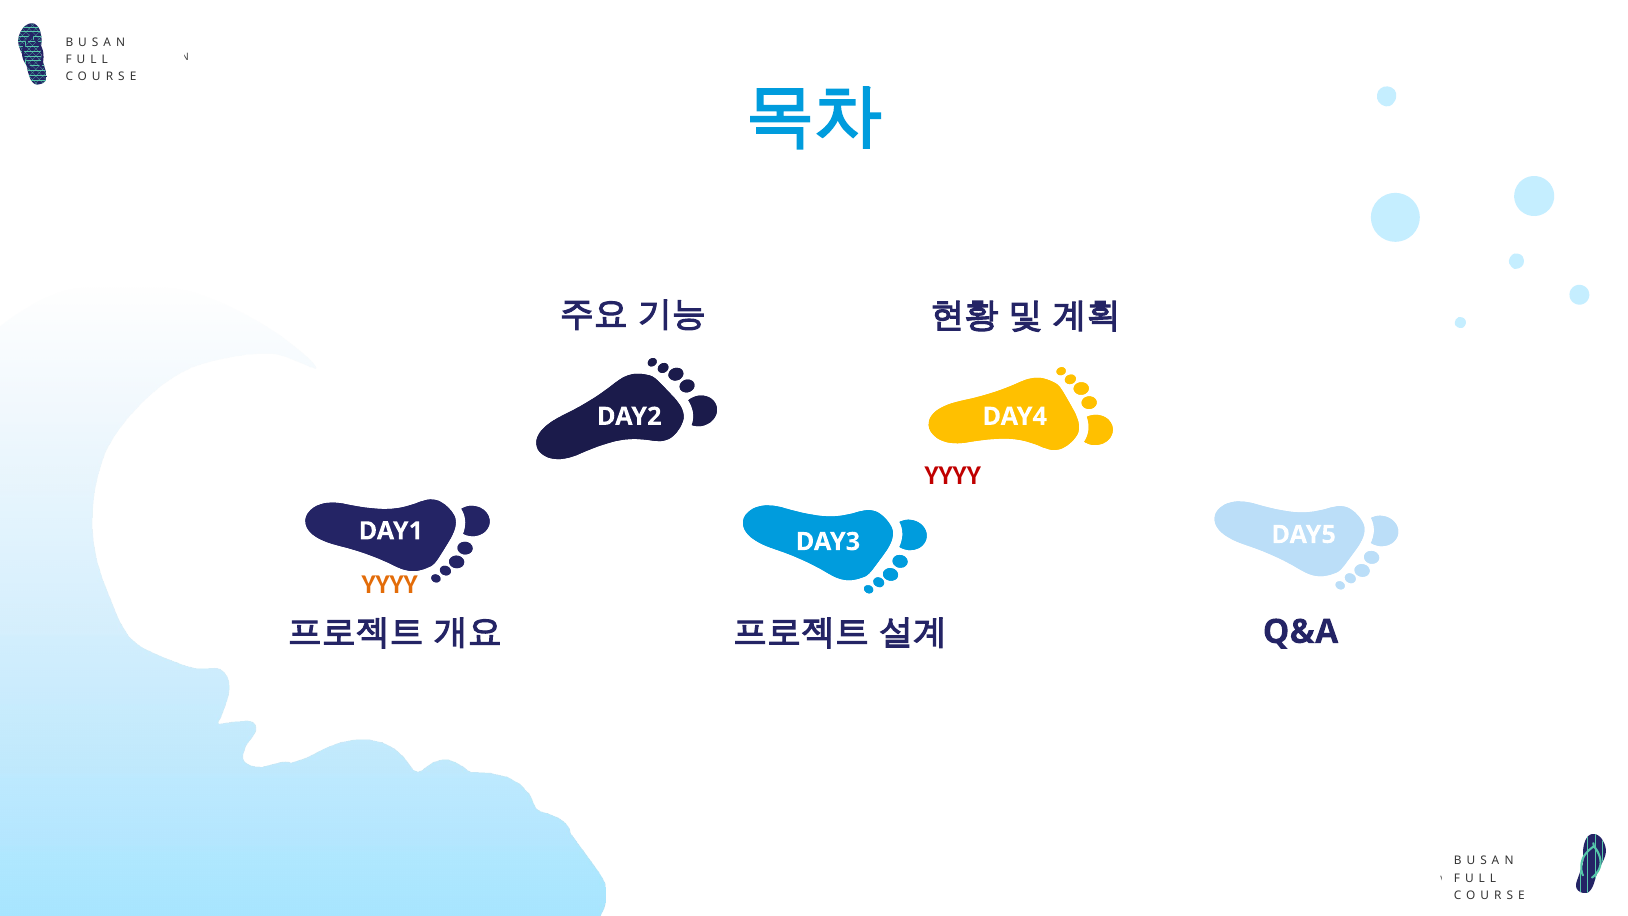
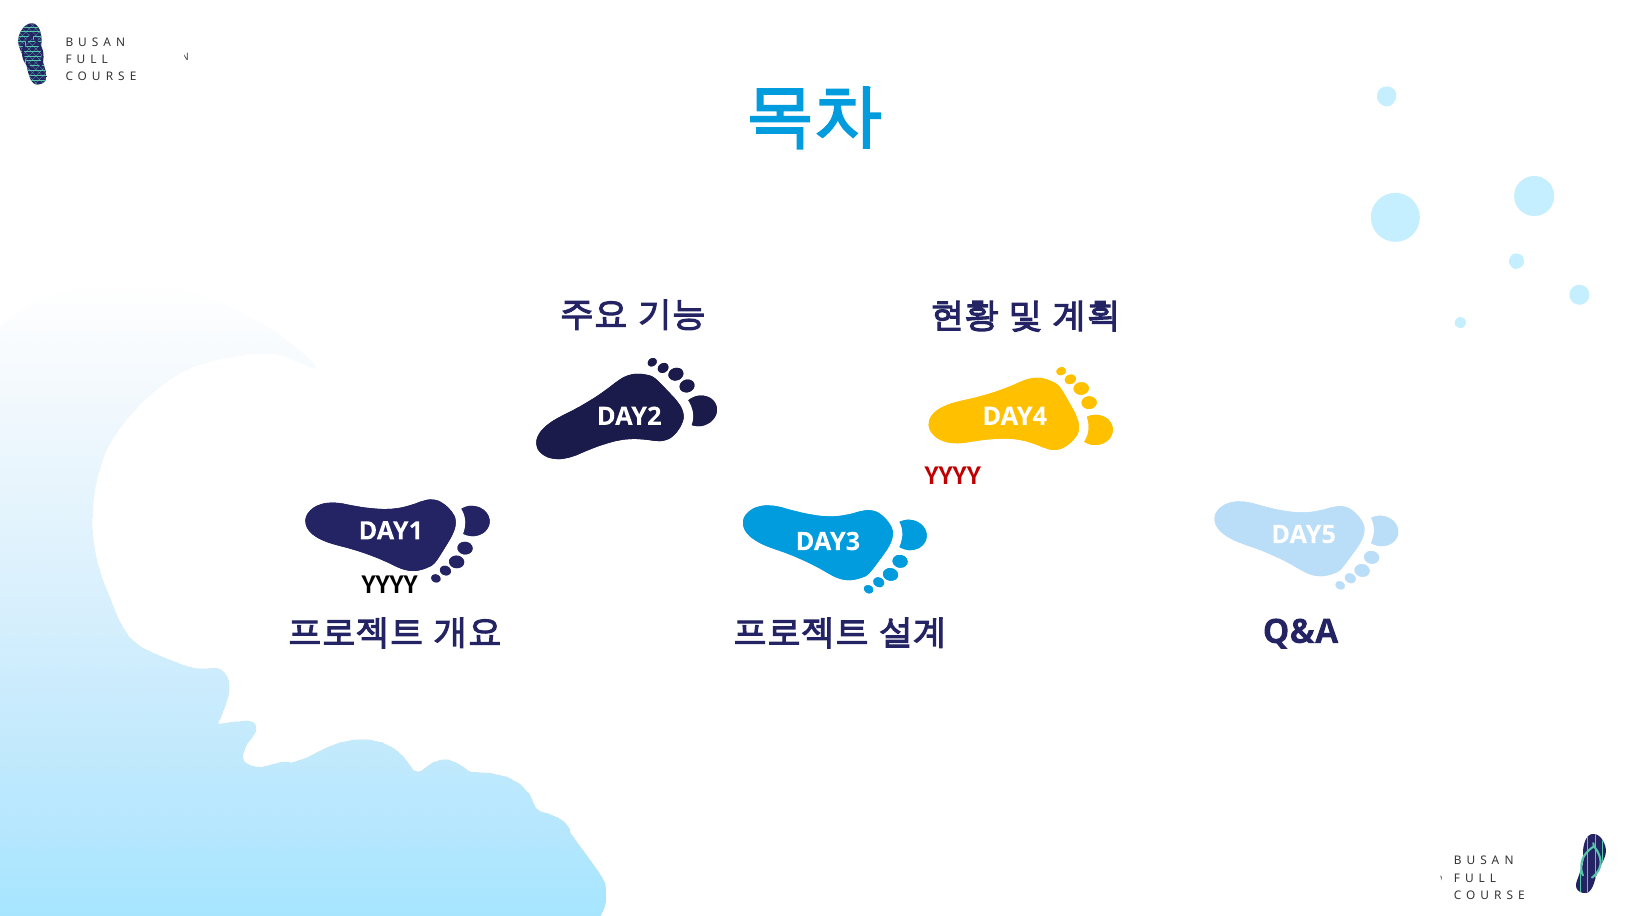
YYYY colour: orange -> black (390, 585)
